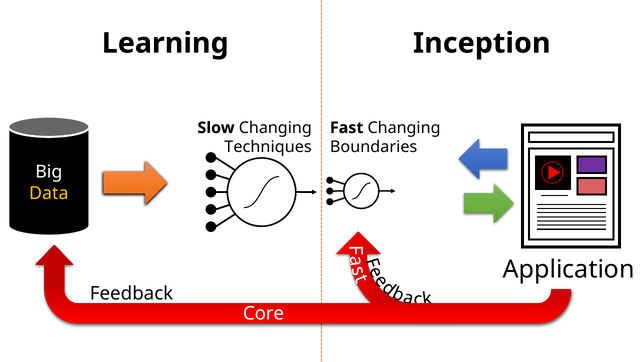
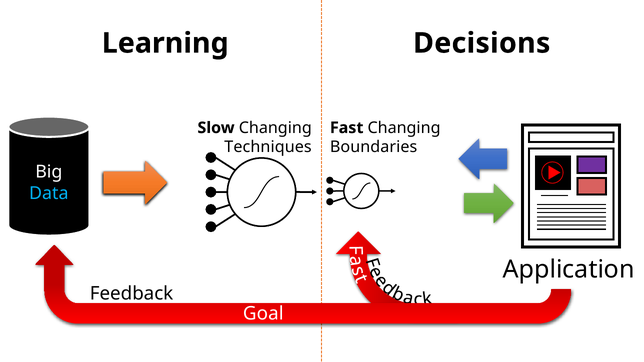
Inception: Inception -> Decisions (482, 43)
Data colour: yellow -> light blue (49, 193)
Core: Core -> Goal (263, 314)
